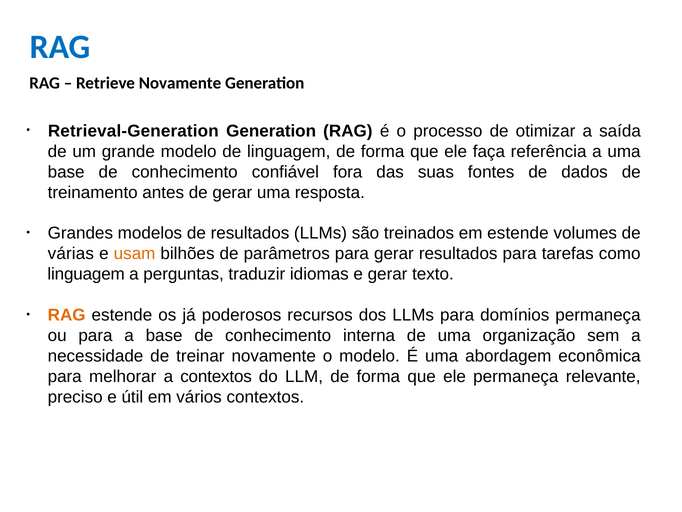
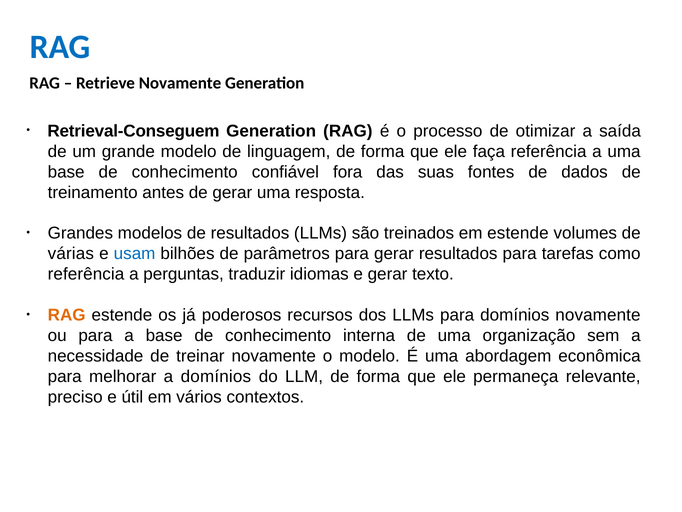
Retrieval-Generation: Retrieval-Generation -> Retrieval-Conseguem (133, 131)
usam colour: orange -> blue (135, 254)
linguagem: linguagem -> referência (86, 274)
domínios permaneça: permaneça -> novamente (598, 315)
a contextos: contextos -> domínios (216, 376)
